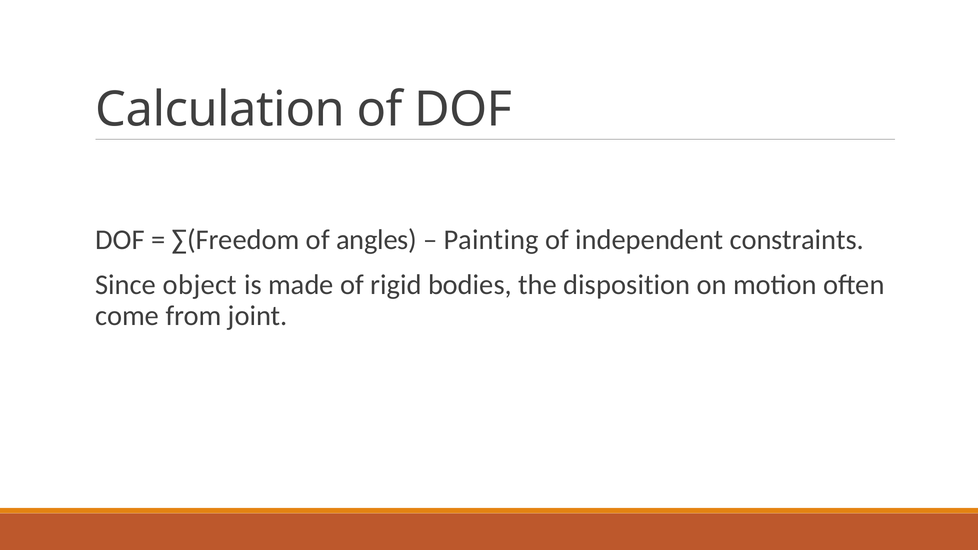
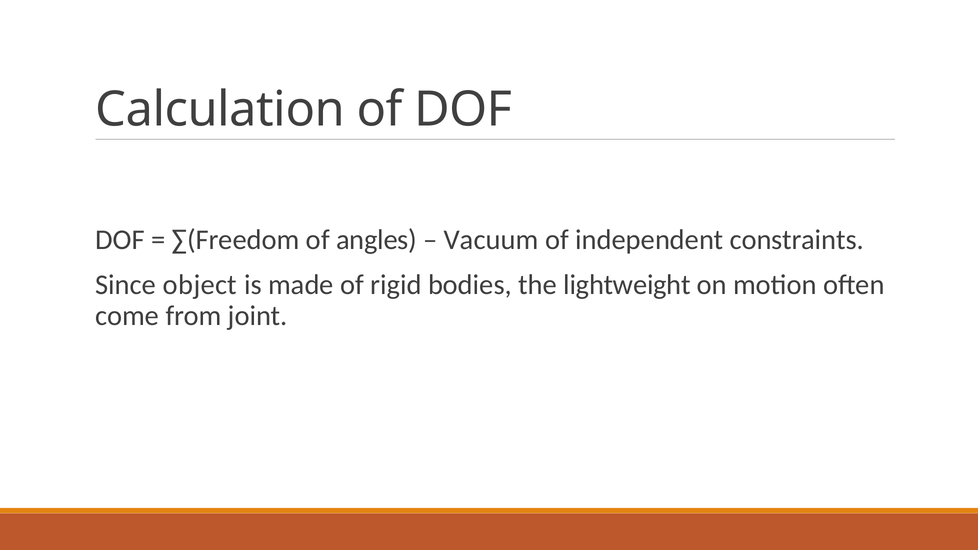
Painting: Painting -> Vacuum (491, 240)
disposition: disposition -> lightweight (627, 285)
